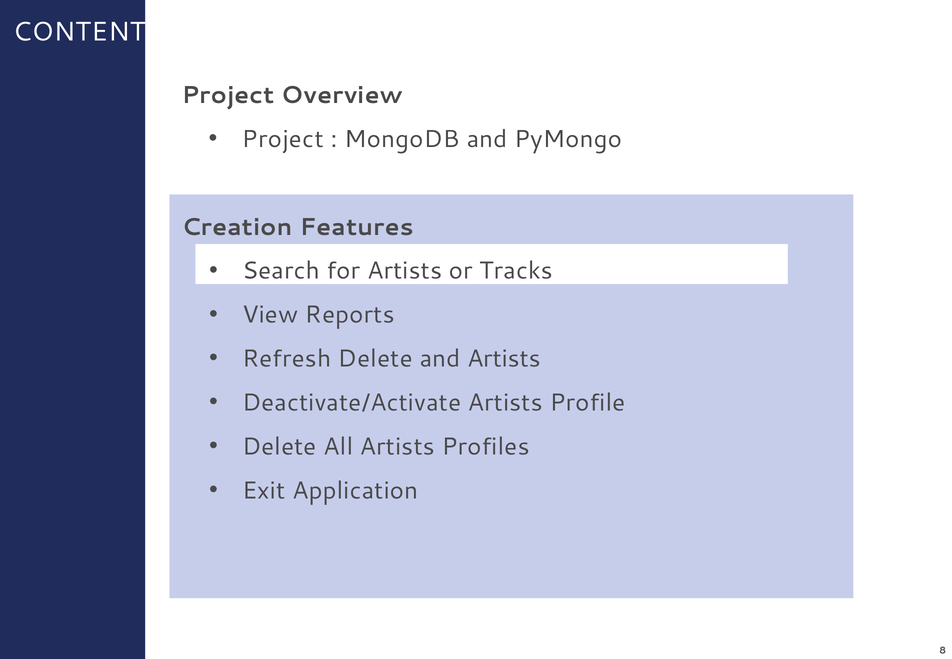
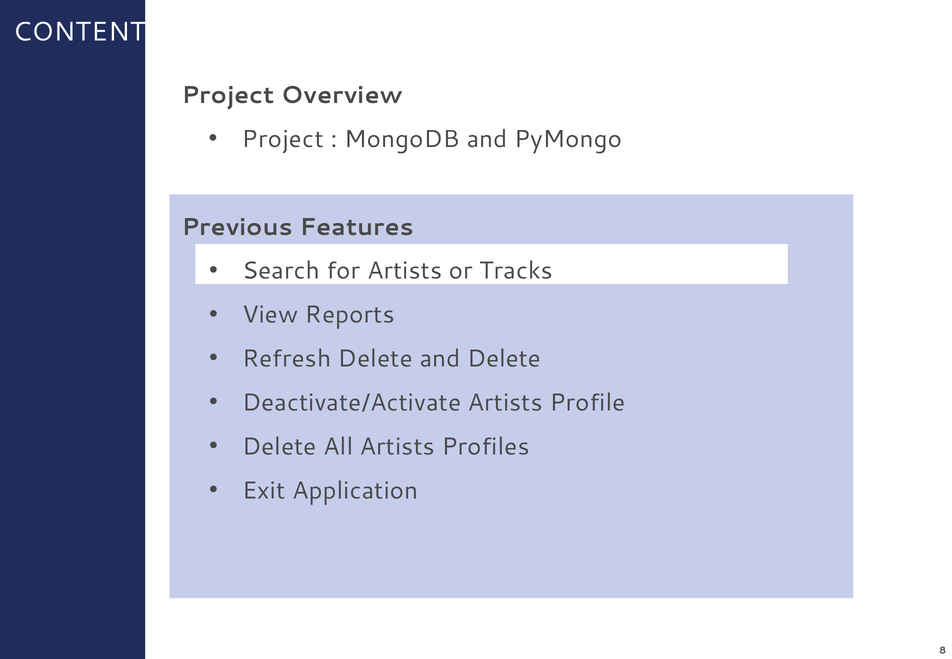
Creation: Creation -> Previous (237, 227)
and Artists: Artists -> Delete (504, 359)
